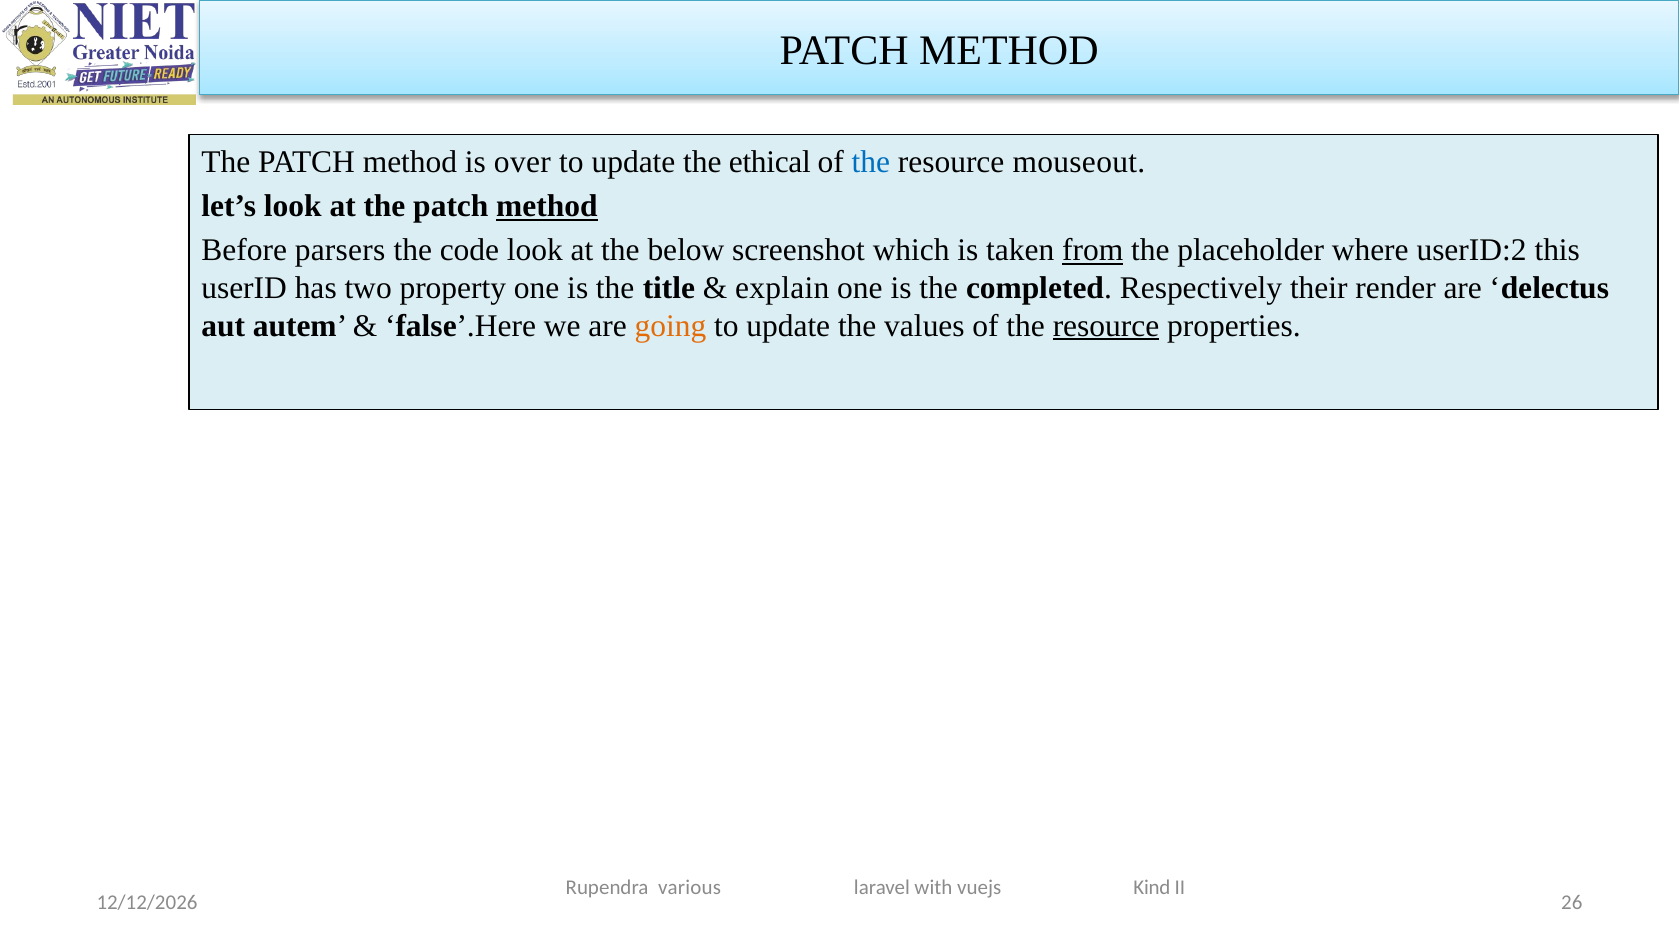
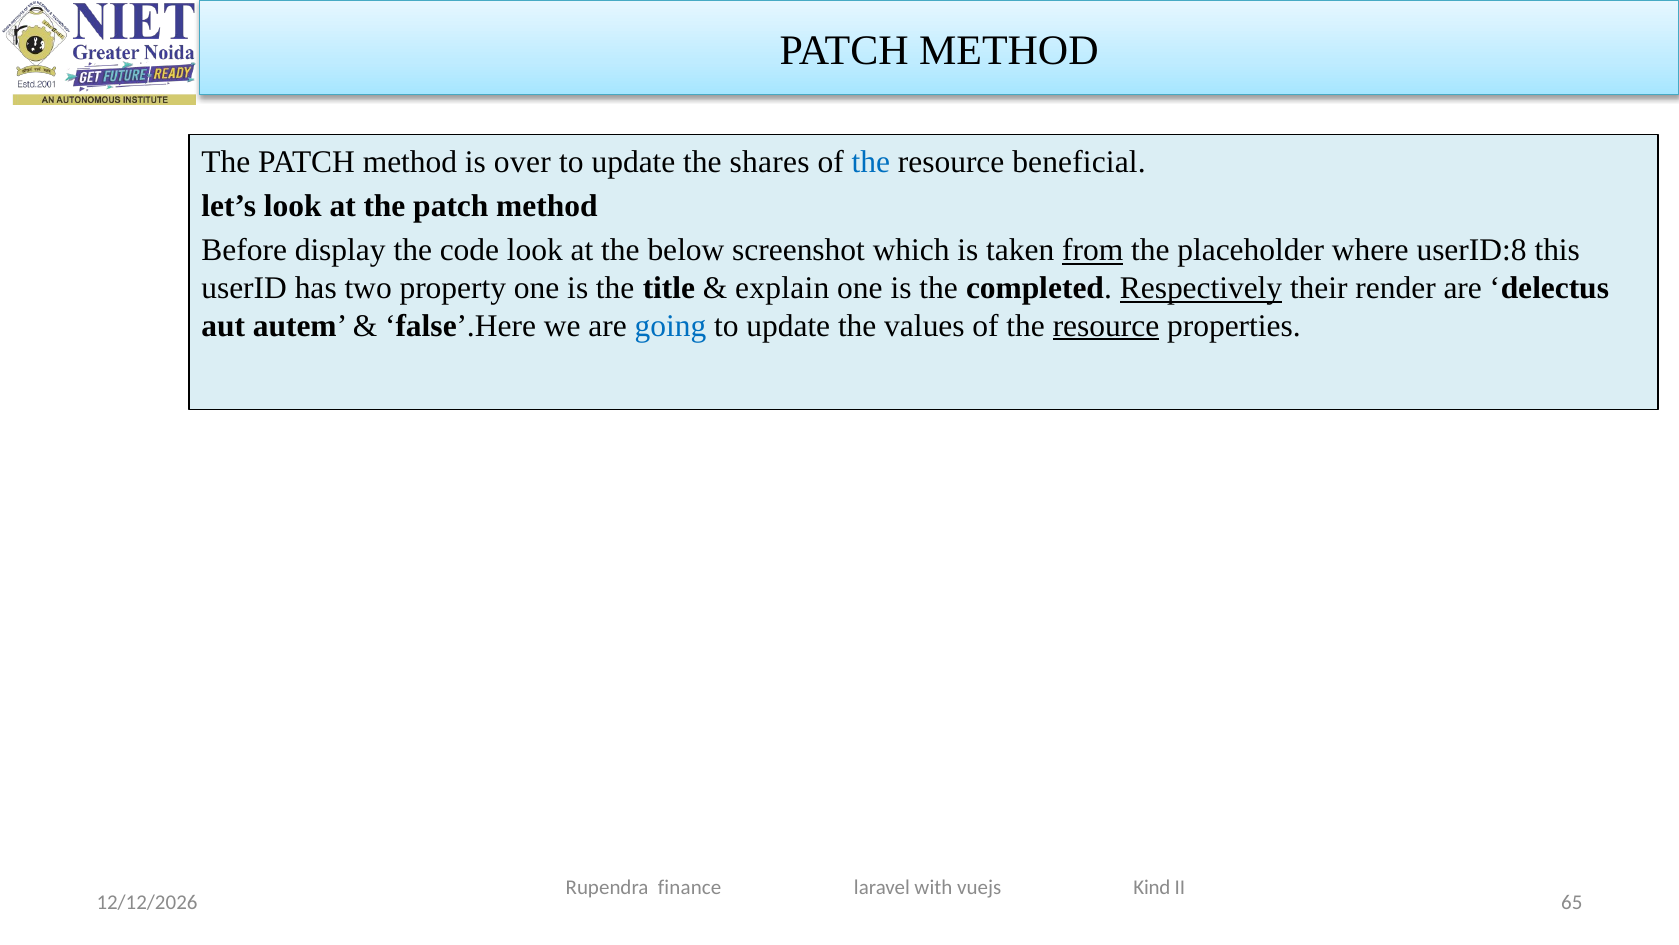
ethical: ethical -> shares (770, 162)
mouseout: mouseout -> beneficial (1079, 162)
method underline: present -> none (547, 206)
parsers: parsers -> display (340, 250)
userID:2: userID:2 -> userID:8 (1472, 250)
Respectively underline: none -> present (1201, 288)
going colour: orange -> blue (671, 326)
various: various -> finance (690, 887)
26: 26 -> 65 (1572, 902)
